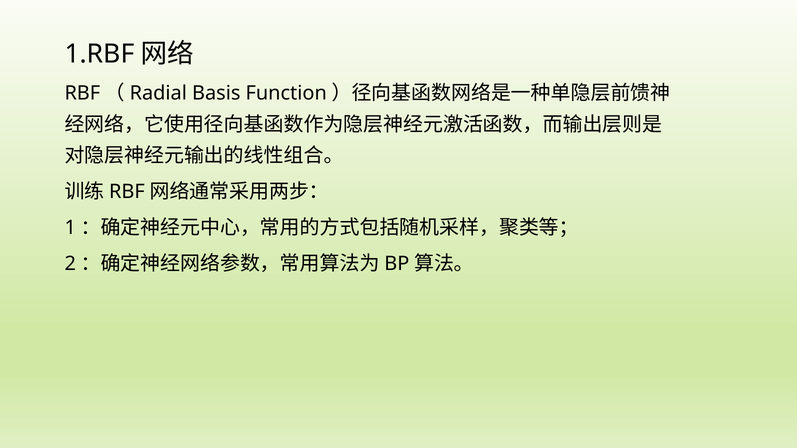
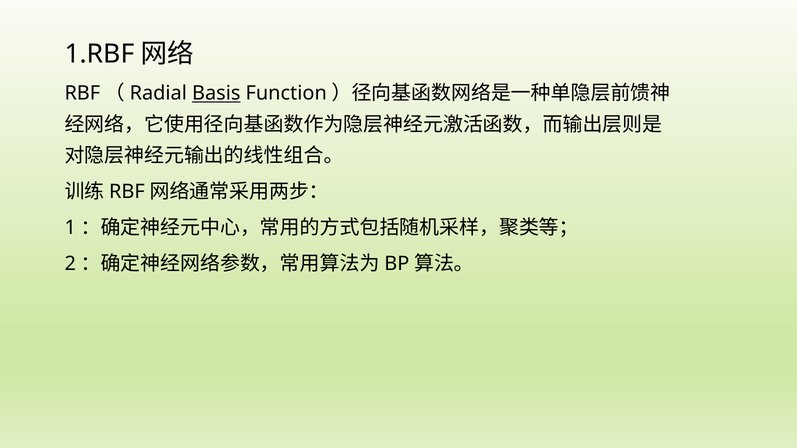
Basis underline: none -> present (216, 93)
